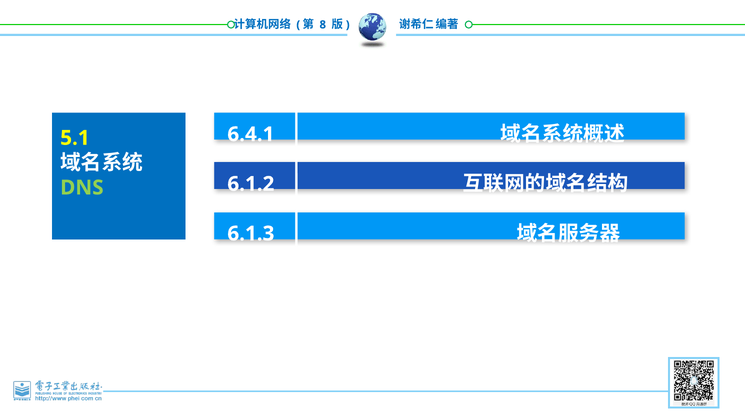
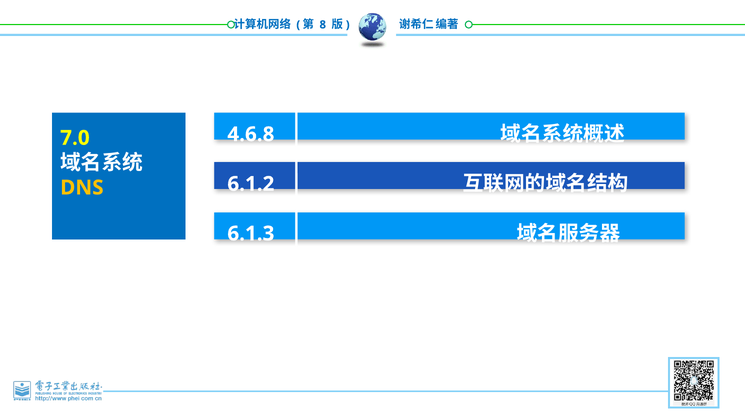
6.4.1: 6.4.1 -> 4.6.8 (251, 134)
5.1: 5.1 -> 7.0 (75, 138)
DNS colour: light green -> yellow (82, 188)
